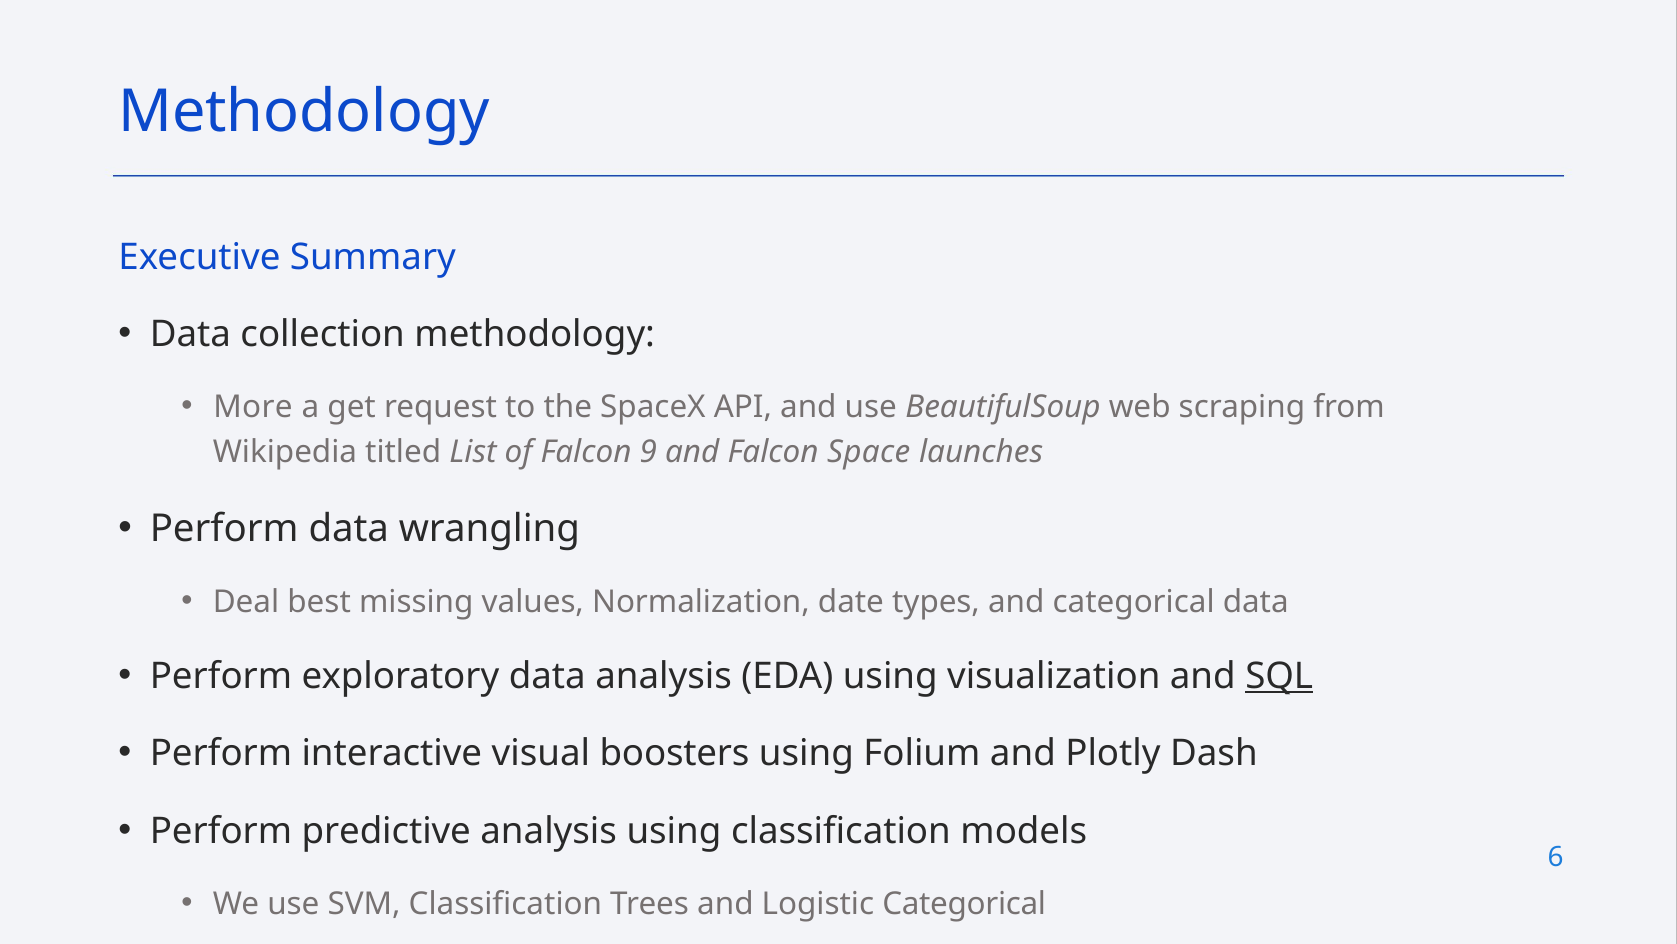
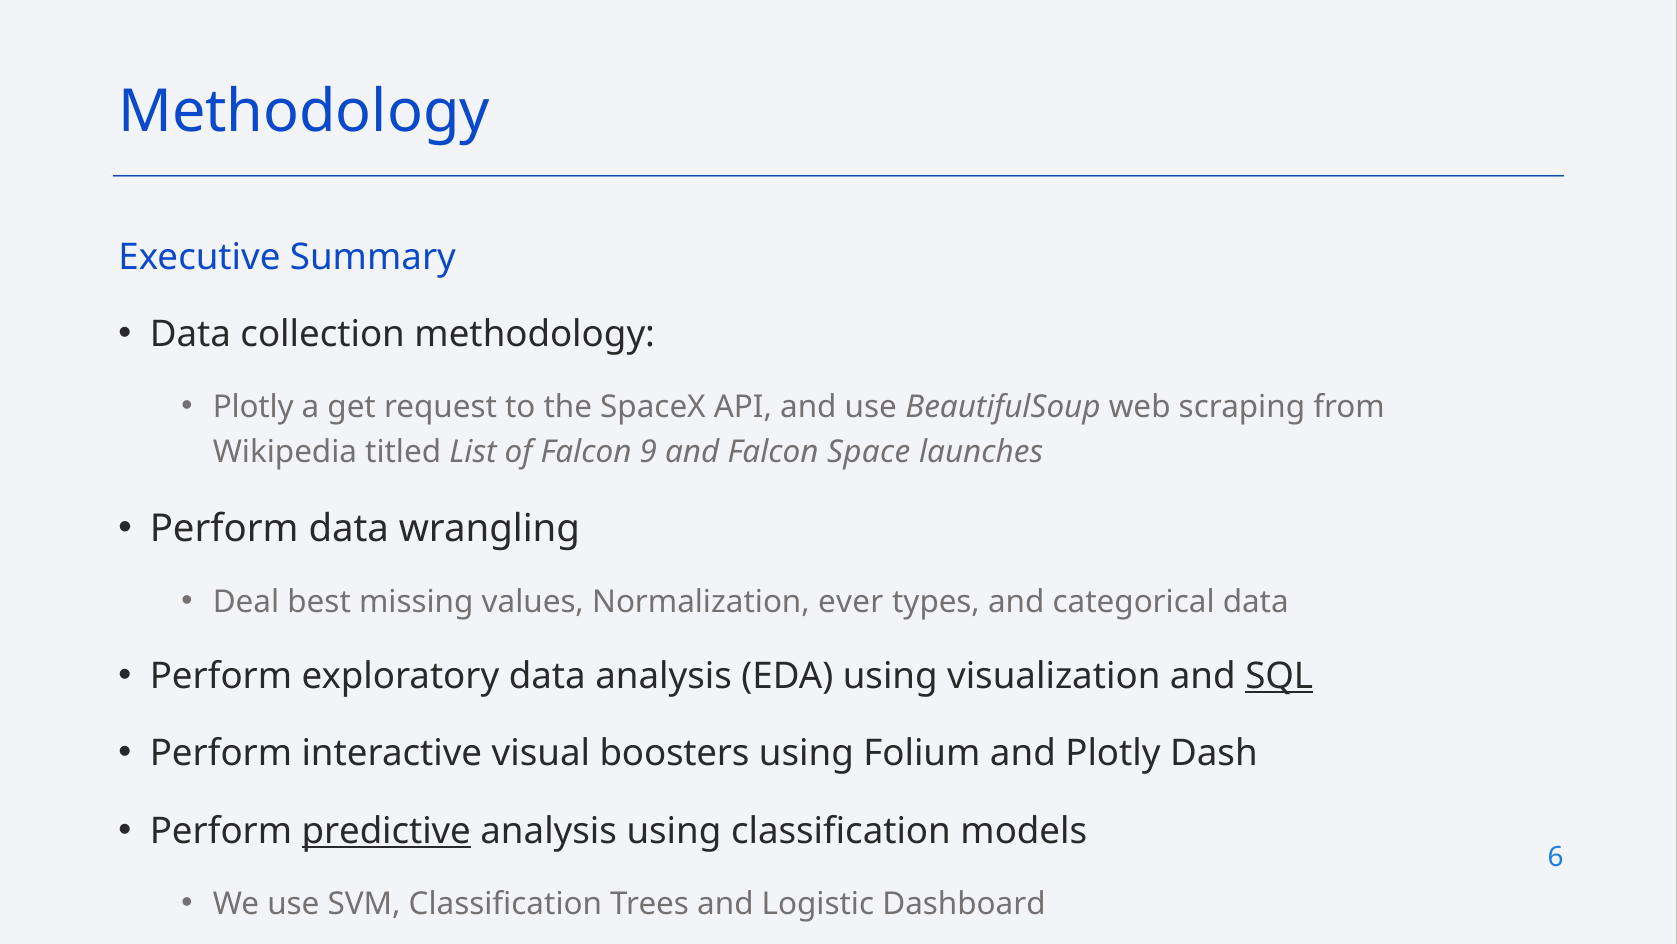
More: More -> Plotly (253, 407)
date: date -> ever (851, 602)
predictive underline: none -> present (386, 831)
Logistic Categorical: Categorical -> Dashboard (964, 903)
